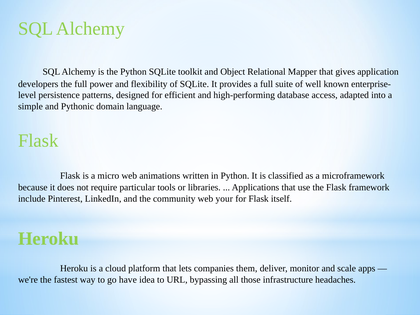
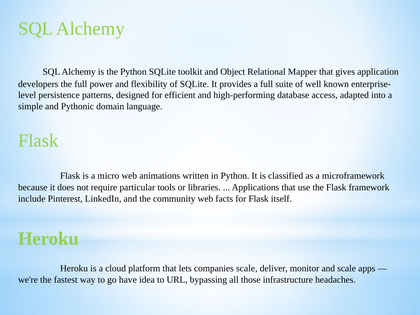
your: your -> facts (224, 199)
companies them: them -> scale (247, 268)
